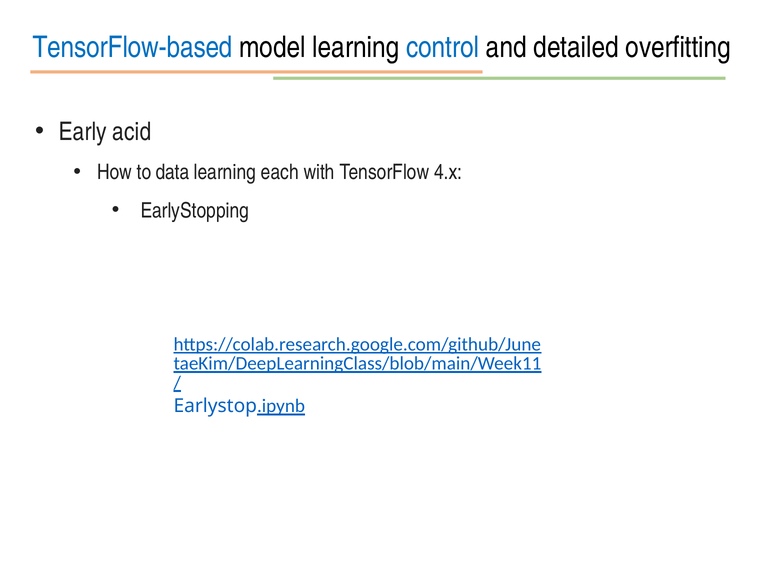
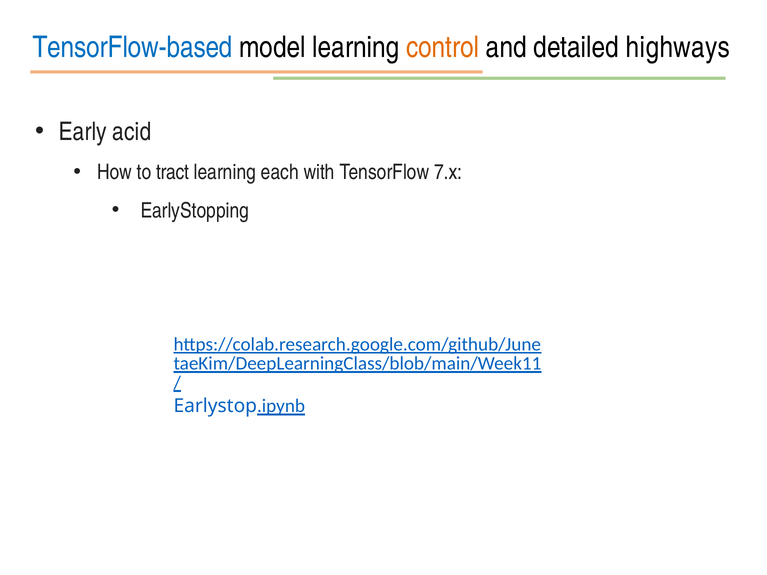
control colour: blue -> orange (443, 48)
overfitting: overfitting -> highways (678, 48)
data: data -> tract (173, 172)
4.x: 4.x -> 7.x (448, 172)
